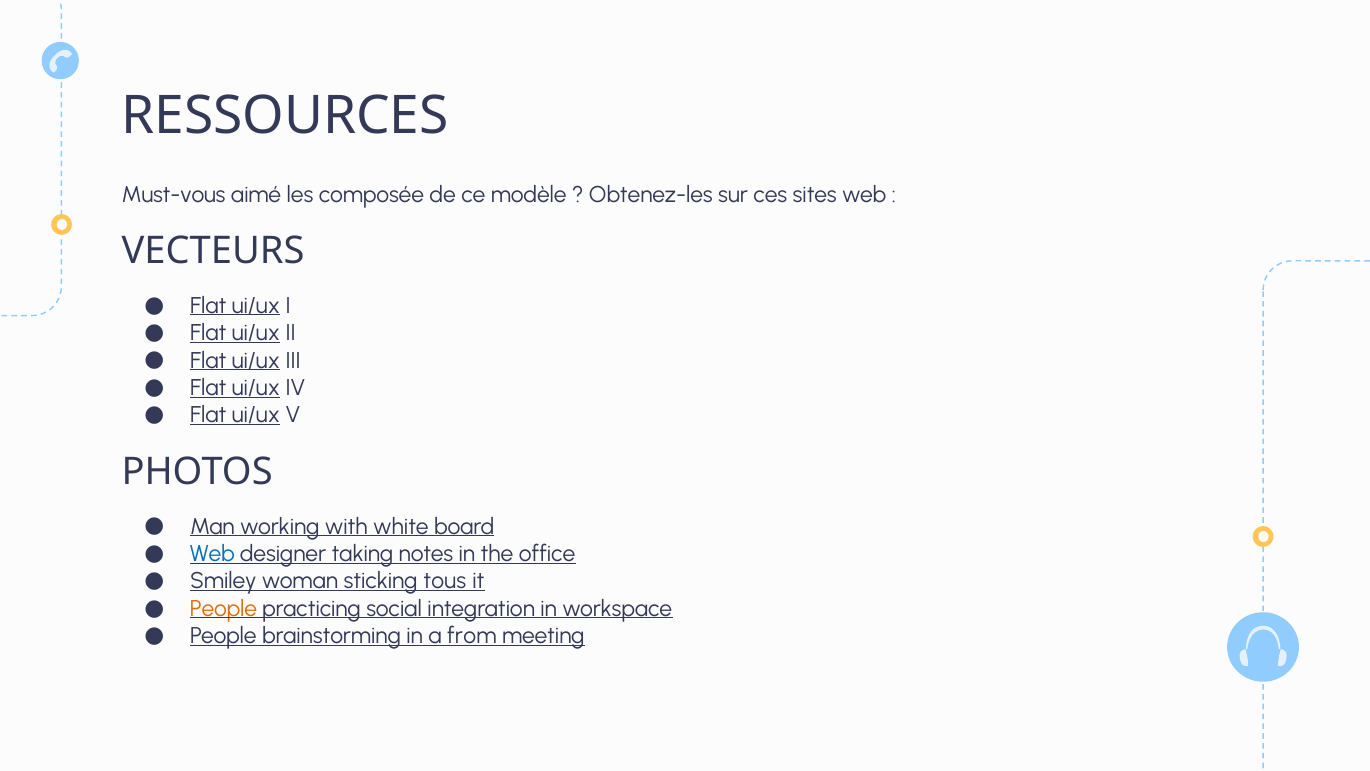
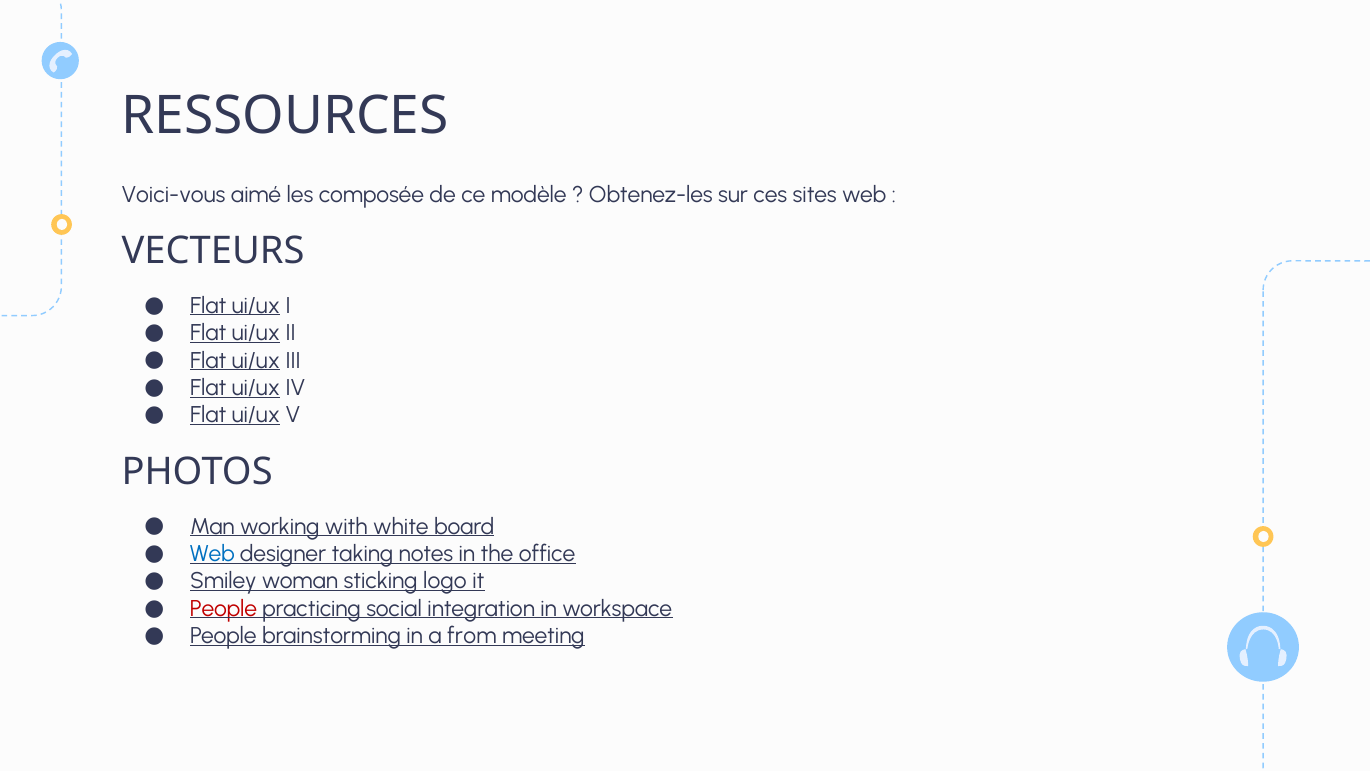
Must-vous: Must-vous -> Voici-vous (173, 194)
tous: tous -> logo (445, 581)
People colour: orange -> red (223, 609)
